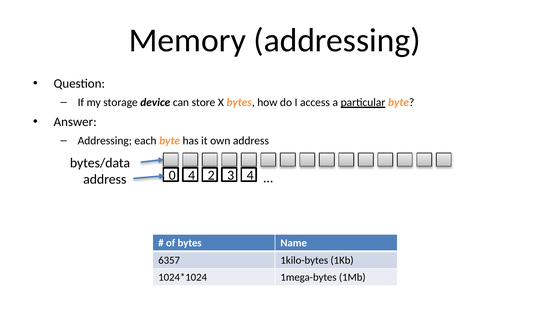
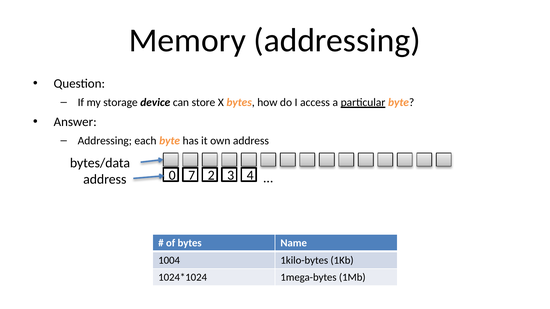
0 4: 4 -> 7 (192, 176)
6357: 6357 -> 1004 (169, 260)
